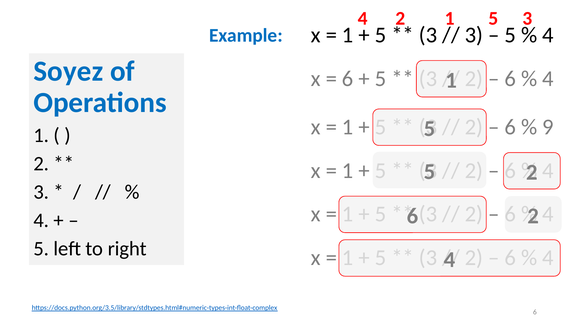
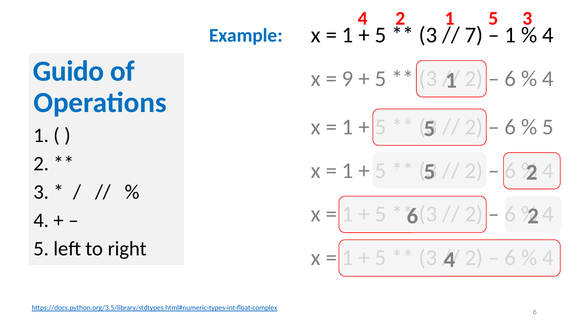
3: 3 -> 7 (474, 35)
5: 5 -> 1 (510, 35)
Soyez: Soyez -> Guido (69, 71)
6: 6 -> 9 (348, 78)
9: 9 -> 5 (548, 127)
